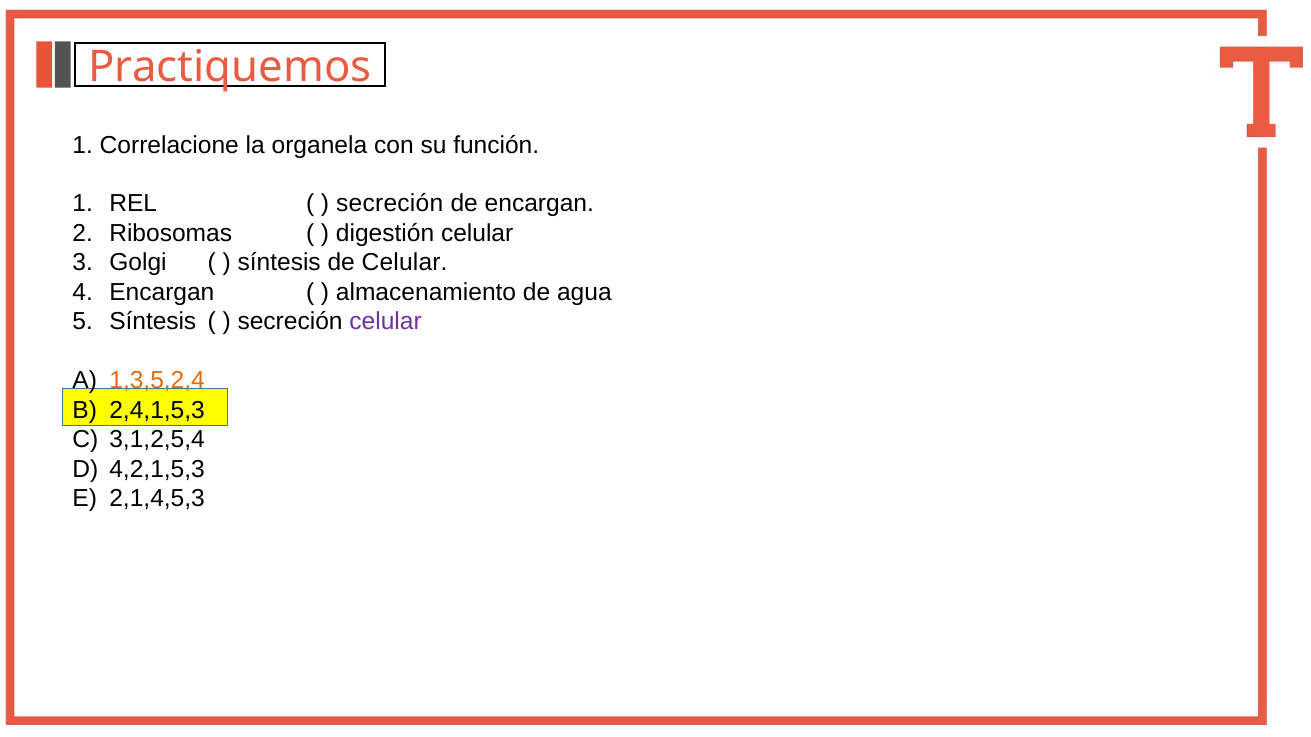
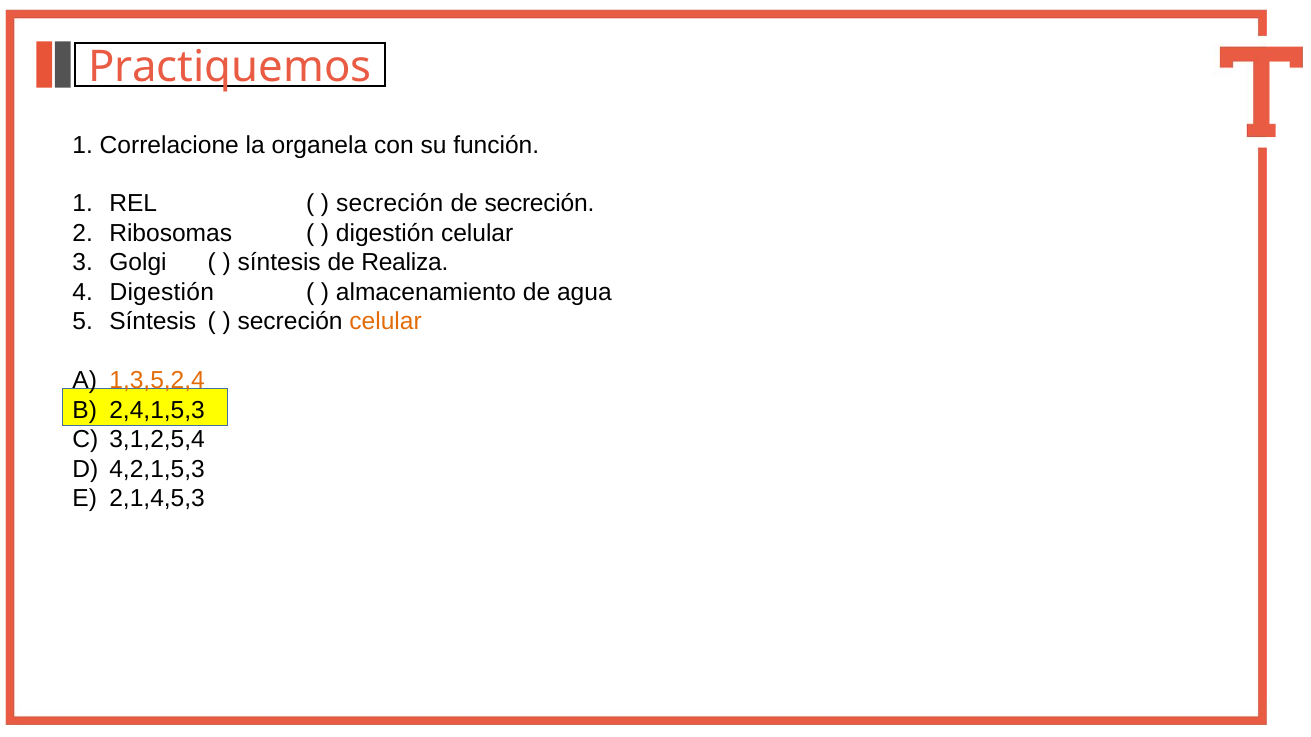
de encargan: encargan -> secreción (539, 204)
de Celular: Celular -> Realiza (405, 263)
Encargan: Encargan -> Digestión (162, 292)
celular colour: purple -> orange (386, 322)
